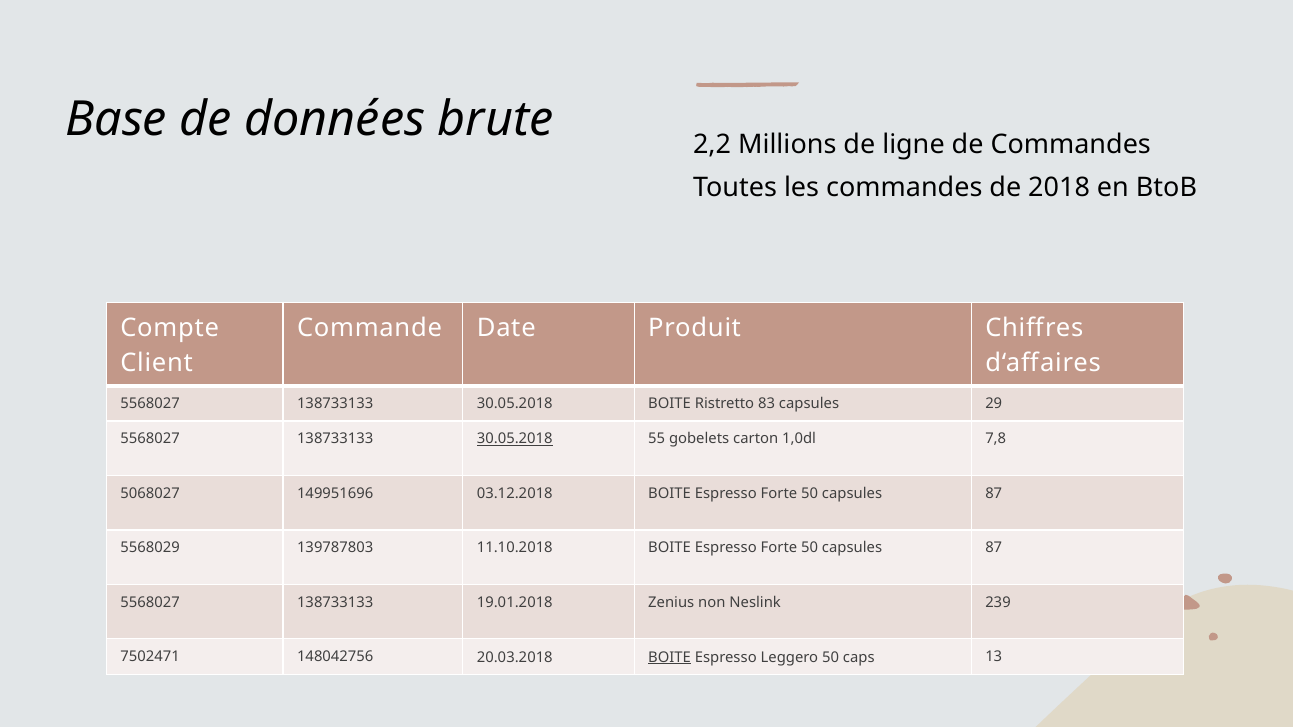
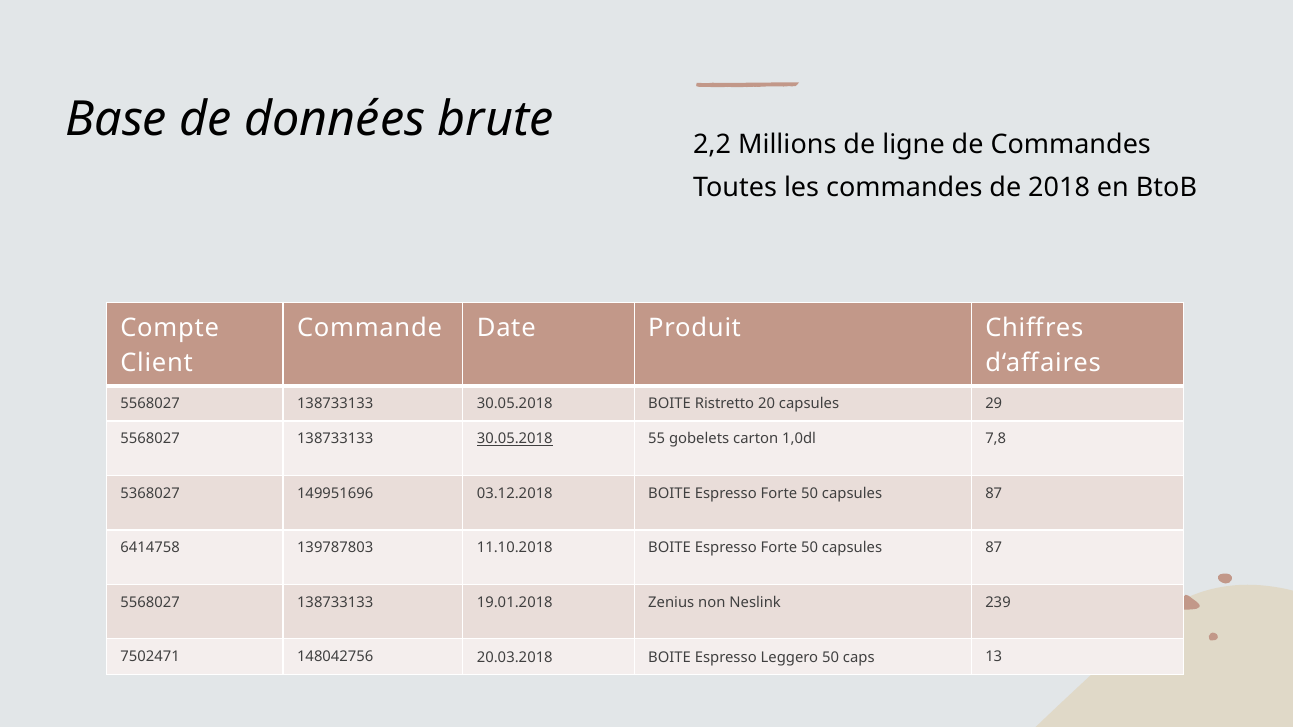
83: 83 -> 20 (767, 404)
5068027: 5068027 -> 5368027 (150, 494)
5568029: 5568029 -> 6414758 (150, 548)
BOITE underline: present -> none (670, 658)
